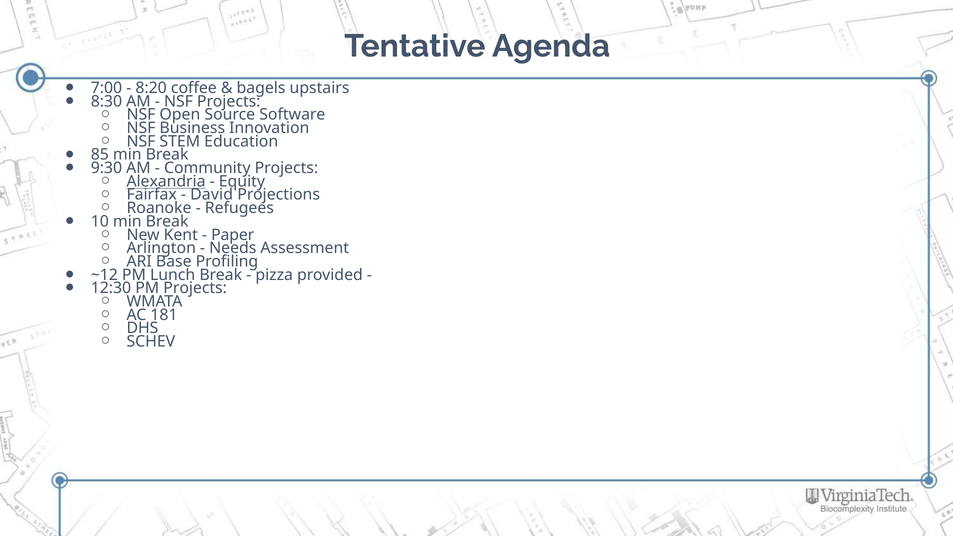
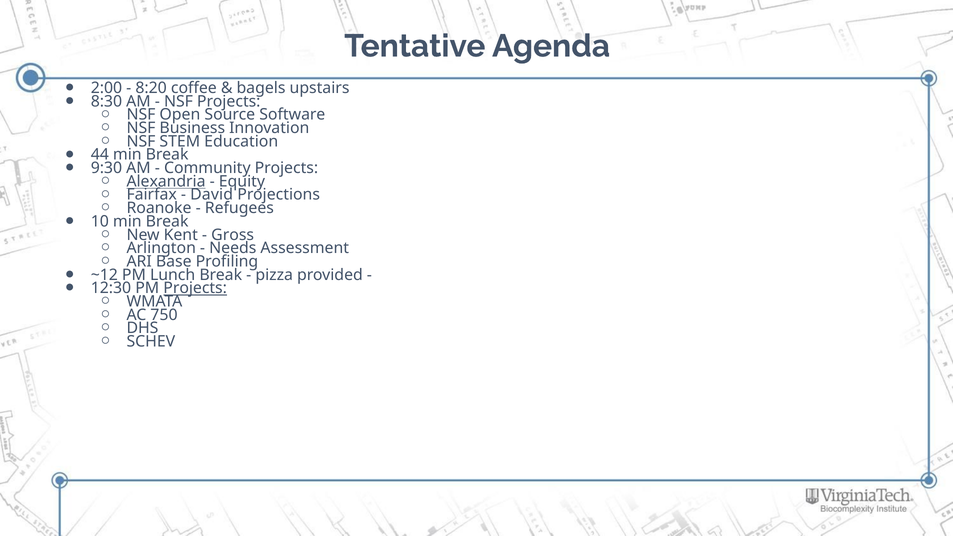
7:00: 7:00 -> 2:00 (106, 88)
85: 85 -> 44 (100, 155)
Paper: Paper -> Gross (233, 235)
Projects underline: none -> present (195, 288)
181: 181 -> 750 (164, 315)
